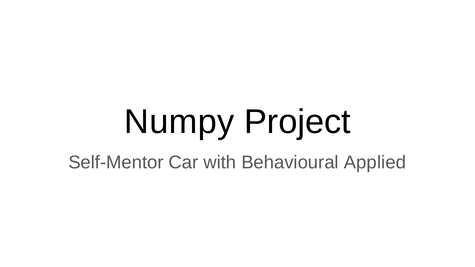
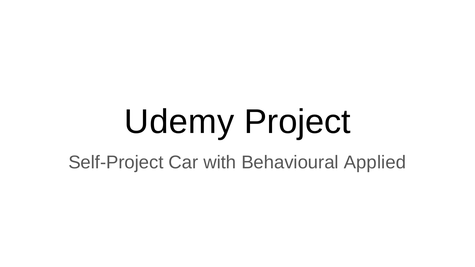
Numpy: Numpy -> Udemy (179, 122)
Self-Mentor: Self-Mentor -> Self-Project (116, 163)
